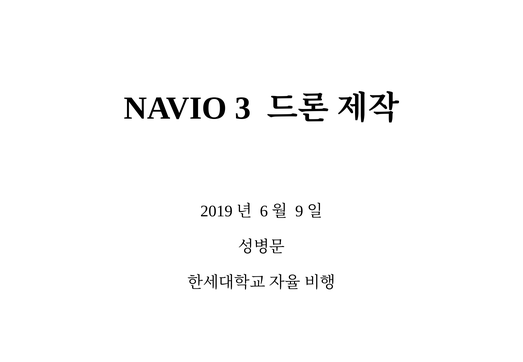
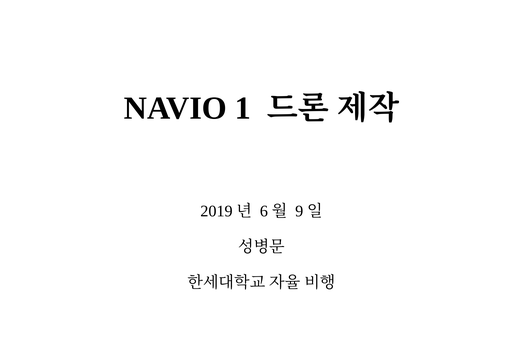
3: 3 -> 1 (243, 108)
